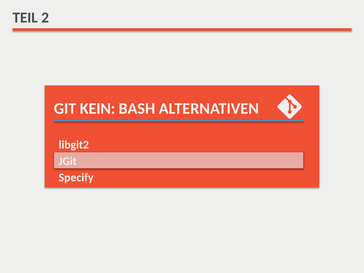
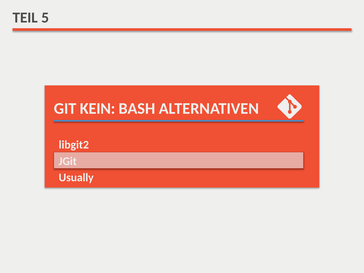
2: 2 -> 5 (45, 18)
Specify: Specify -> Usually (76, 178)
